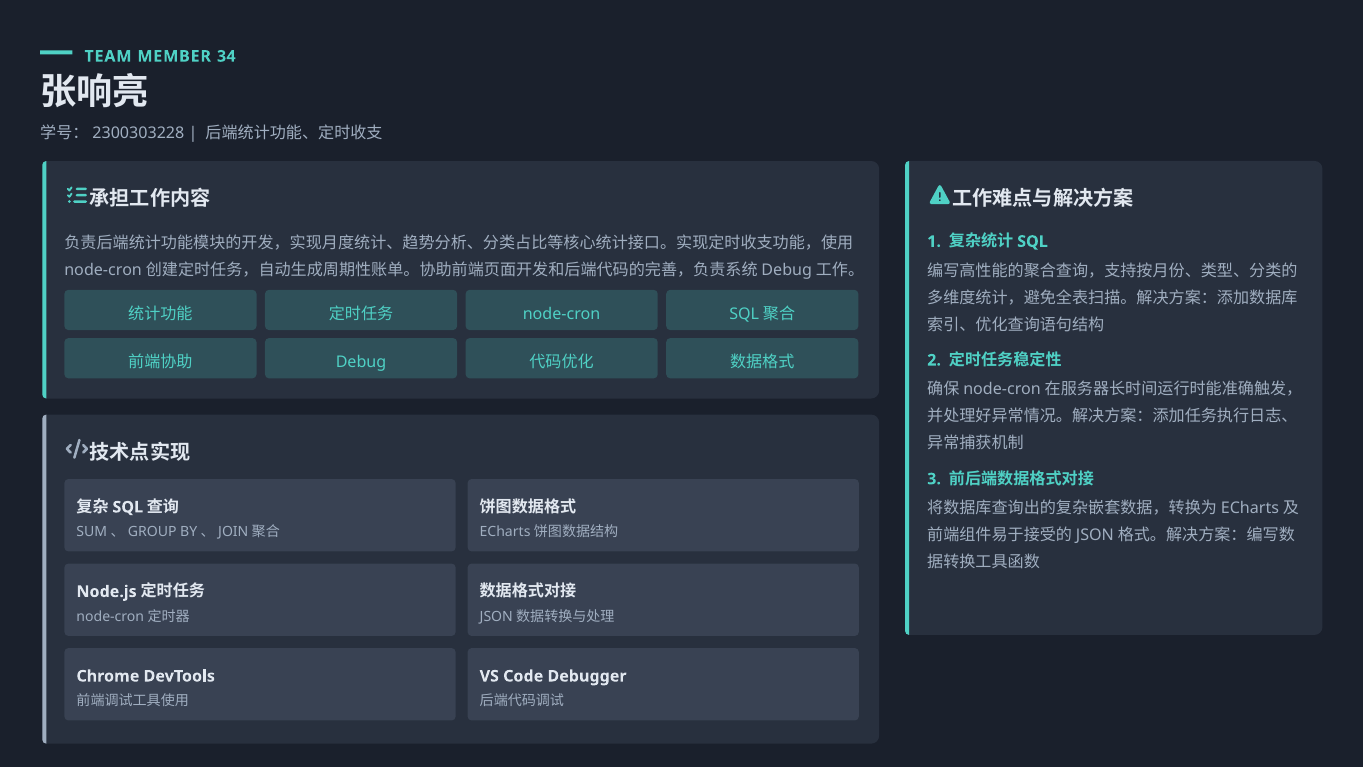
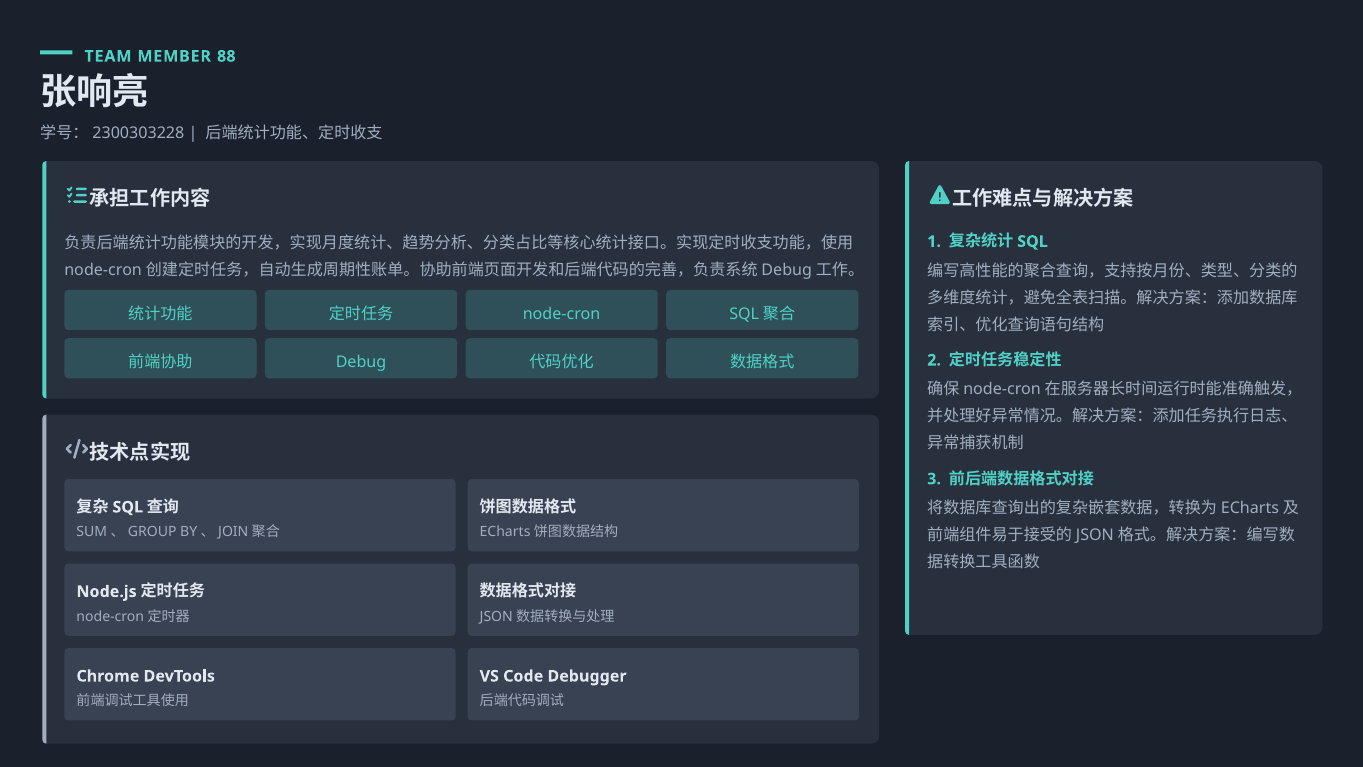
34: 34 -> 88 (226, 56)
